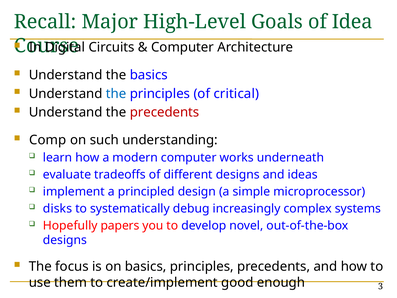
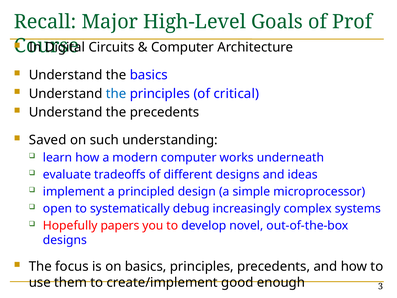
Idea: Idea -> Prof (352, 22)
precedents colour: red -> black (165, 112)
Comp: Comp -> Saved (48, 140)
disks: disks -> open (58, 208)
